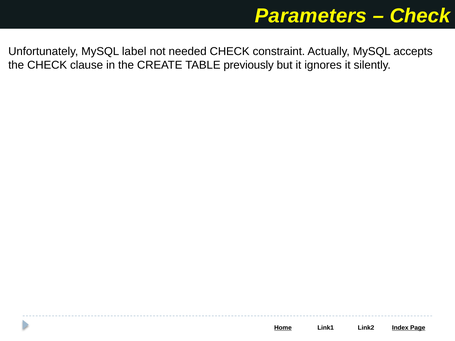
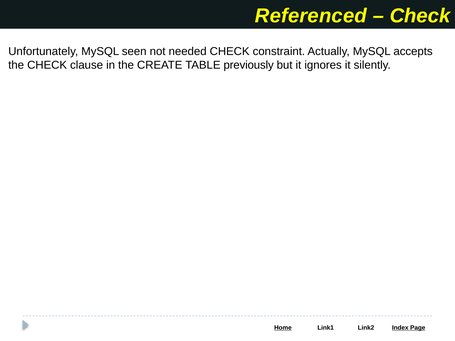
Parameters: Parameters -> Referenced (311, 16)
label: label -> seen (134, 52)
